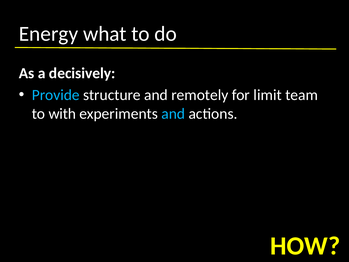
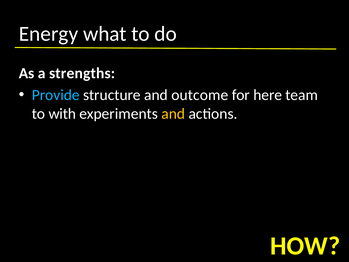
decisively: decisively -> strengths (82, 73)
remotely: remotely -> outcome (200, 95)
limit: limit -> here (268, 95)
and colour: light blue -> yellow (173, 114)
